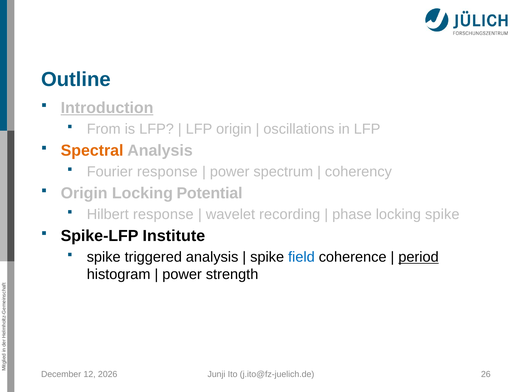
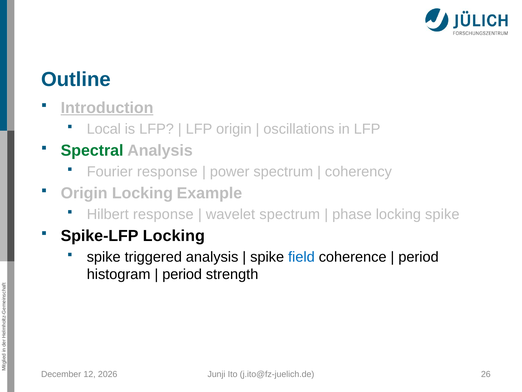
From: From -> Local (104, 129)
Spectral colour: orange -> green (92, 150)
Potential: Potential -> Example (209, 193)
wavelet recording: recording -> spectrum (290, 214)
Spike-LFP Institute: Institute -> Locking (174, 236)
period underline: present -> none (419, 257)
power: power -> period (182, 274)
